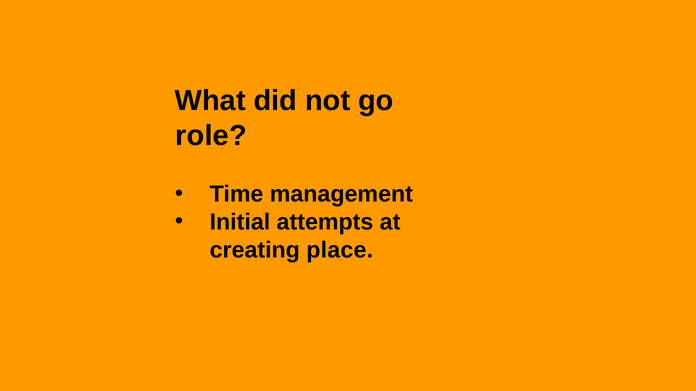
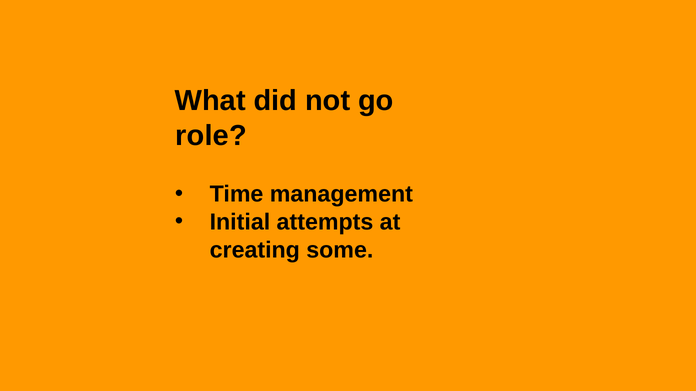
place: place -> some (340, 250)
